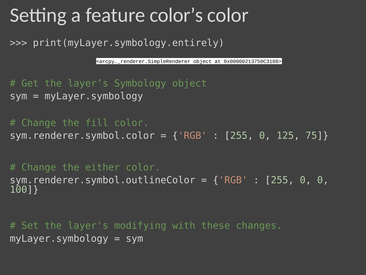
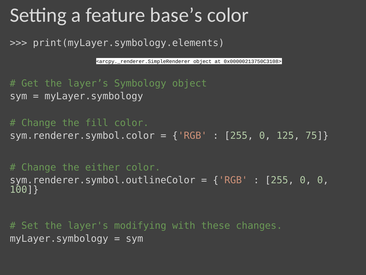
color’s: color’s -> base’s (176, 15)
print(myLayer.symbology.entirely: print(myLayer.symbology.entirely -> print(myLayer.symbology.elements (129, 43)
